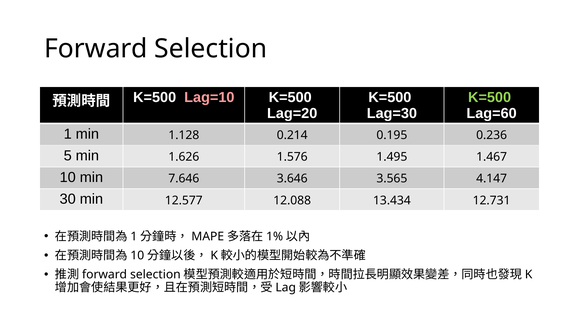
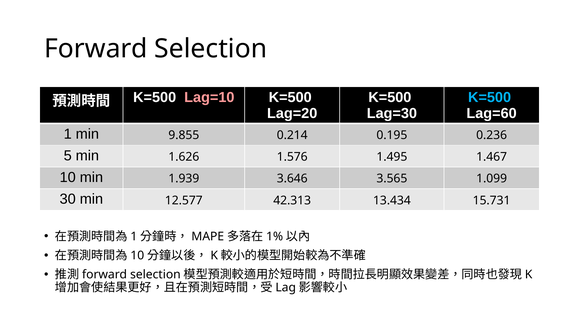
K=500 colour: light green -> light blue (490, 97)
1.128: 1.128 -> 9.855 (184, 135)
7.646: 7.646 -> 1.939 (184, 178)
4.147: 4.147 -> 1.099 (492, 178)
12.088: 12.088 -> 42.313 (292, 200)
12.731: 12.731 -> 15.731 (492, 200)
